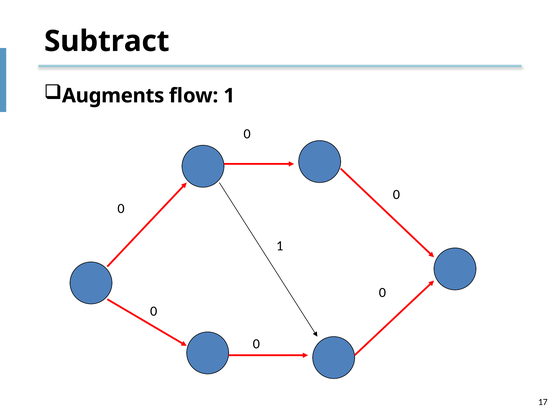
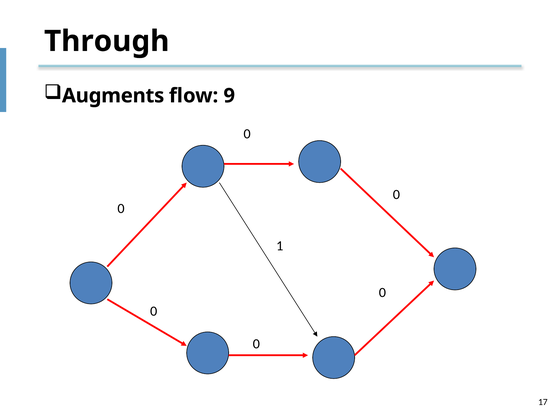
Subtract: Subtract -> Through (107, 41)
flow 1: 1 -> 9 (229, 96)
